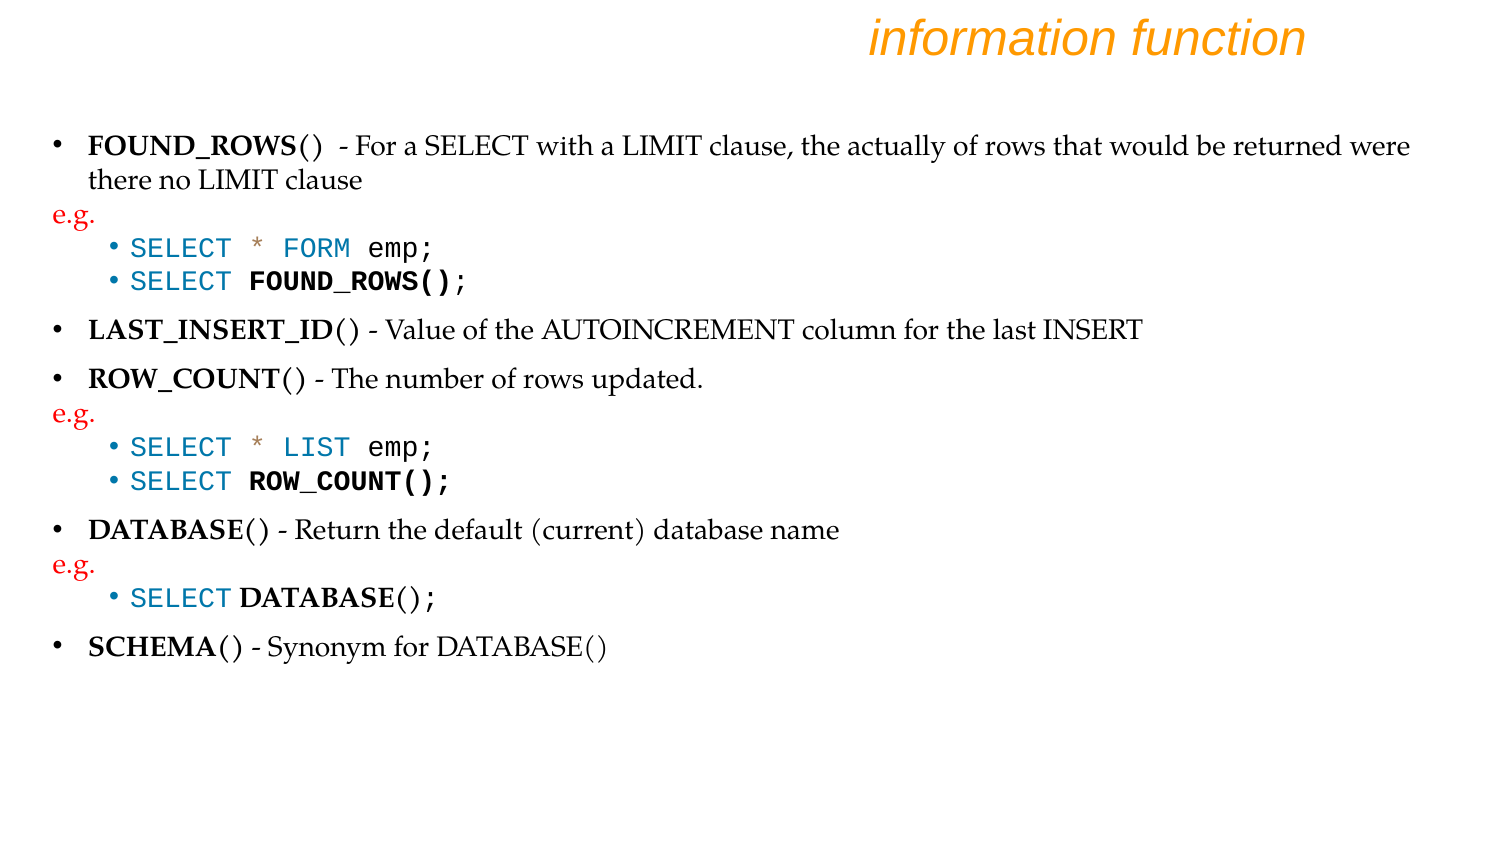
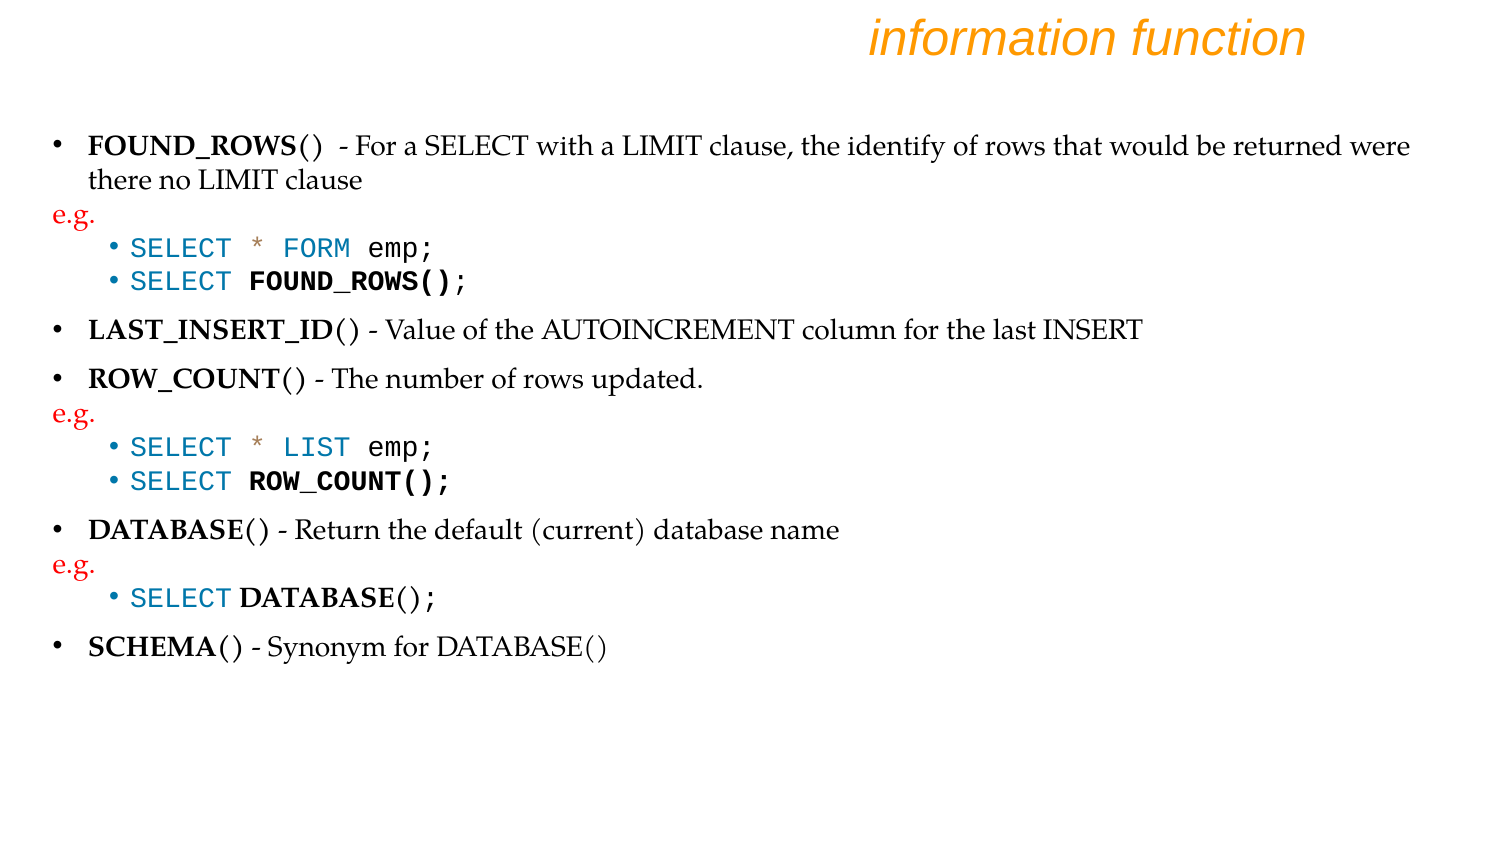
actually: actually -> identify (897, 146)
